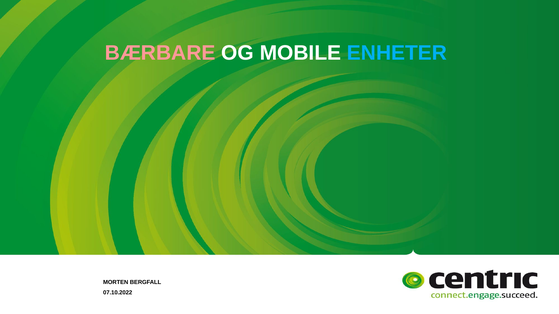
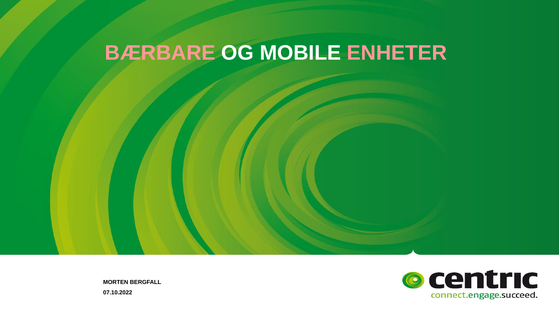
ENHETER colour: light blue -> pink (397, 53)
